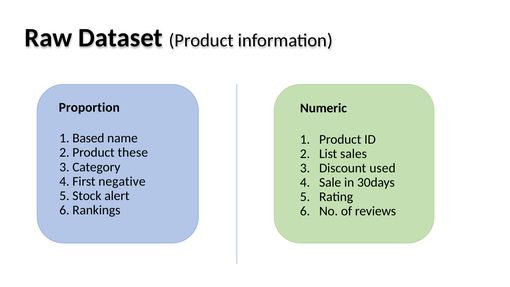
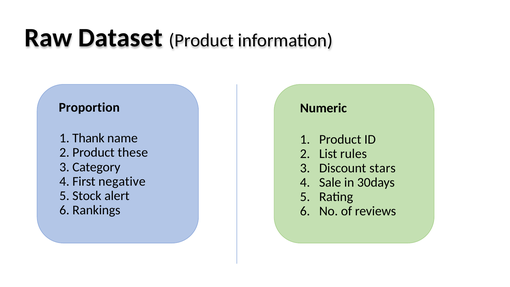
Based: Based -> Thank (88, 138)
sales: sales -> rules (354, 154)
used: used -> stars (383, 168)
